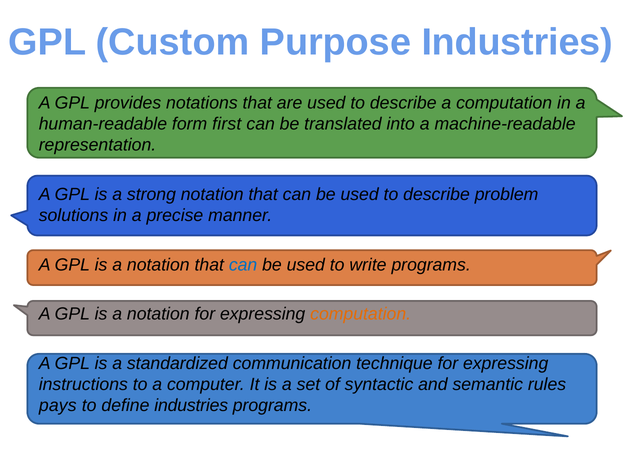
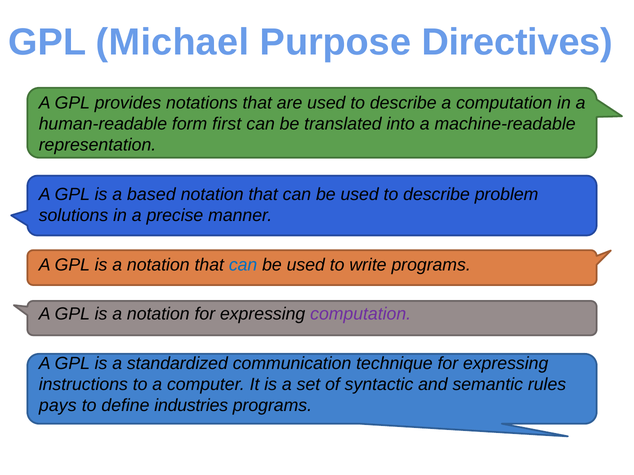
Custom: Custom -> Michael (172, 42)
Purpose Industries: Industries -> Directives (517, 42)
strong: strong -> based (151, 195)
computation colour: orange -> purple (361, 314)
